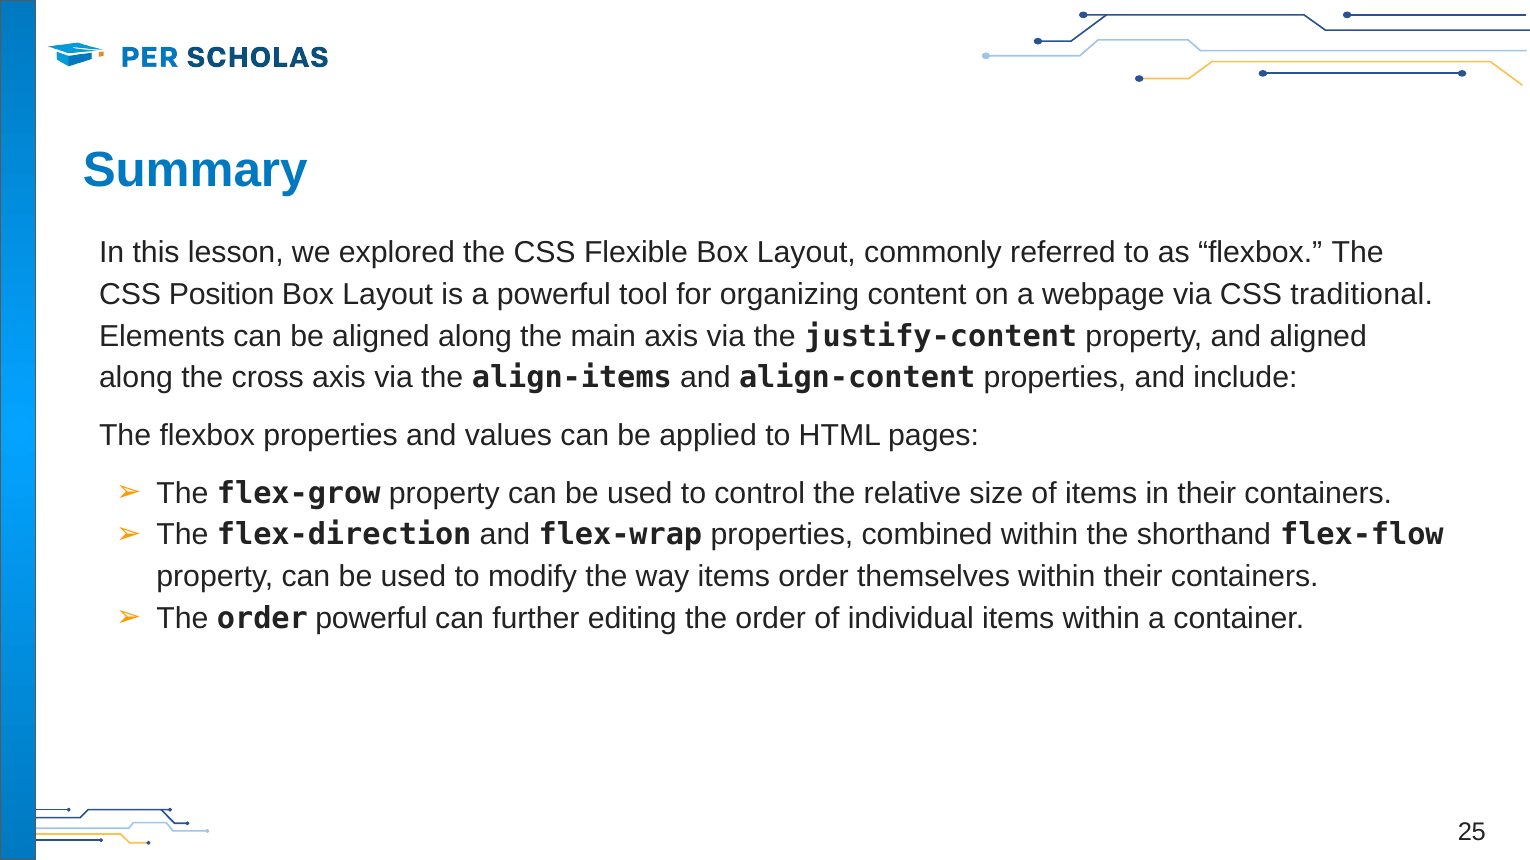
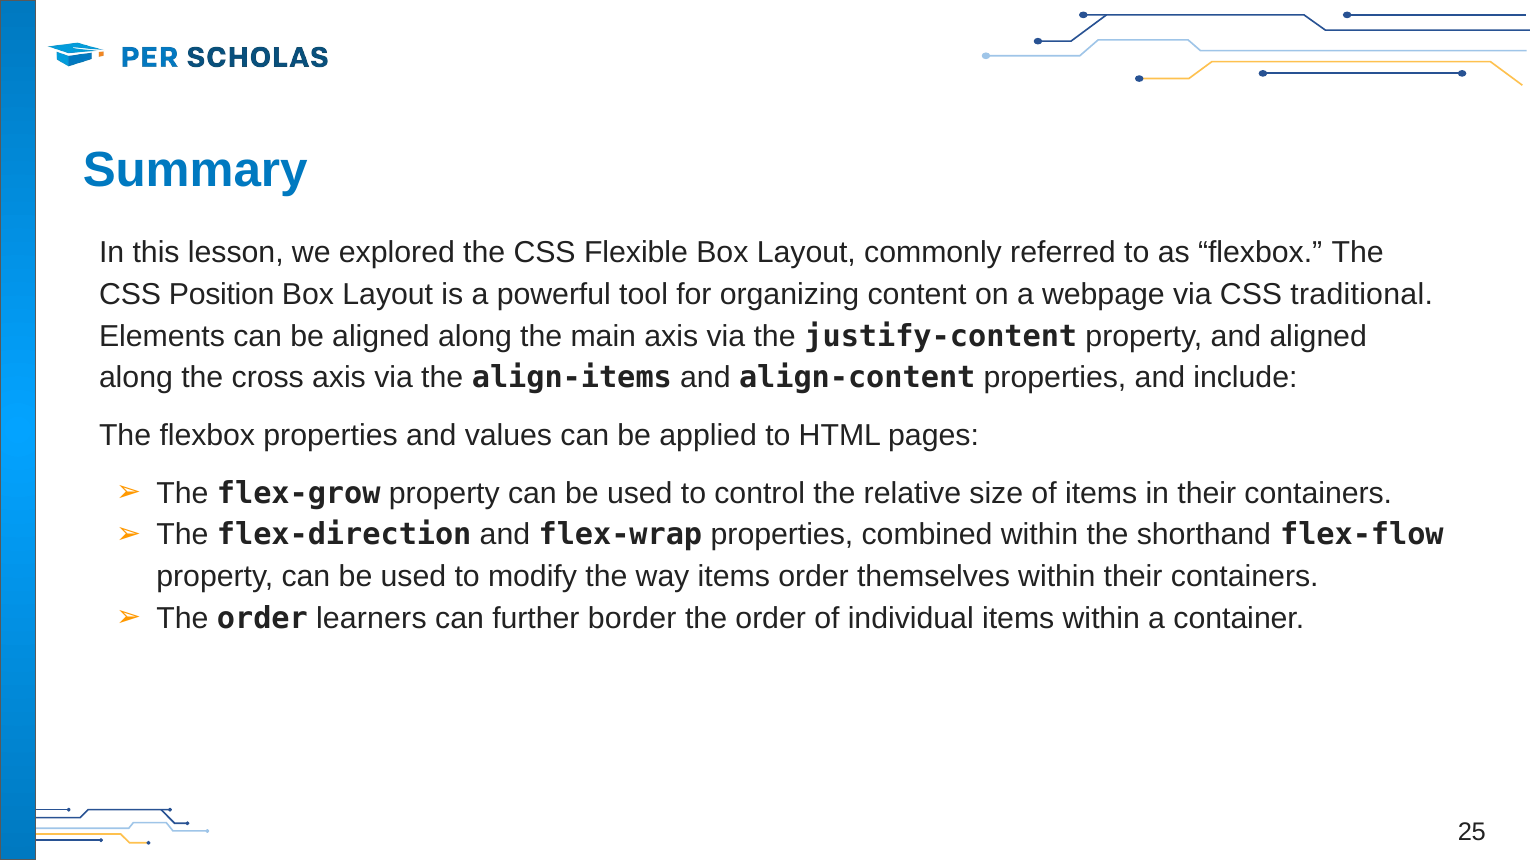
order powerful: powerful -> learners (371, 619)
editing: editing -> border (632, 619)
